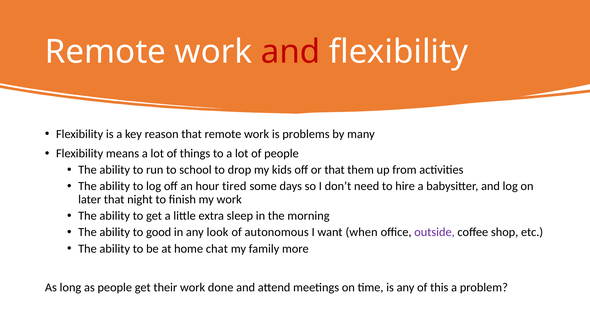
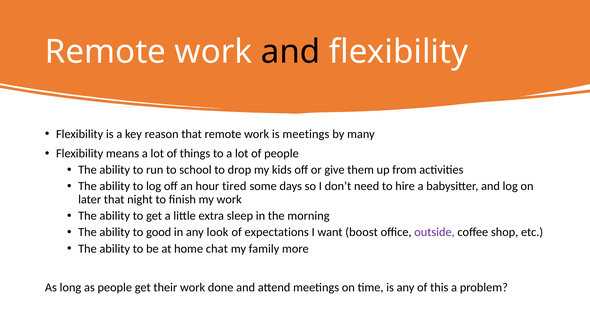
and colour: red -> black (291, 52)
is problems: problems -> meetings (306, 134)
or that: that -> give (335, 170)
autonomous: autonomous -> expectations (277, 232)
when: when -> boost (362, 232)
